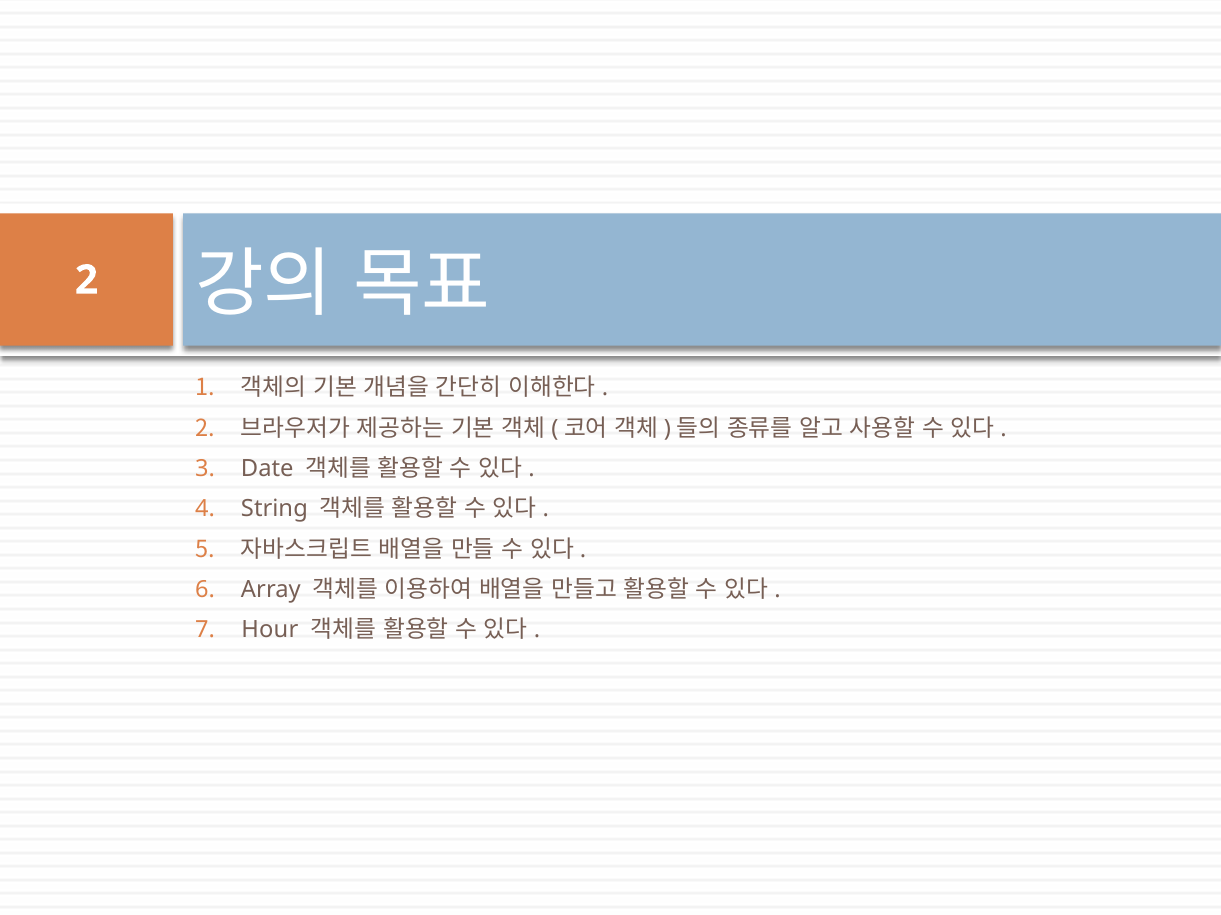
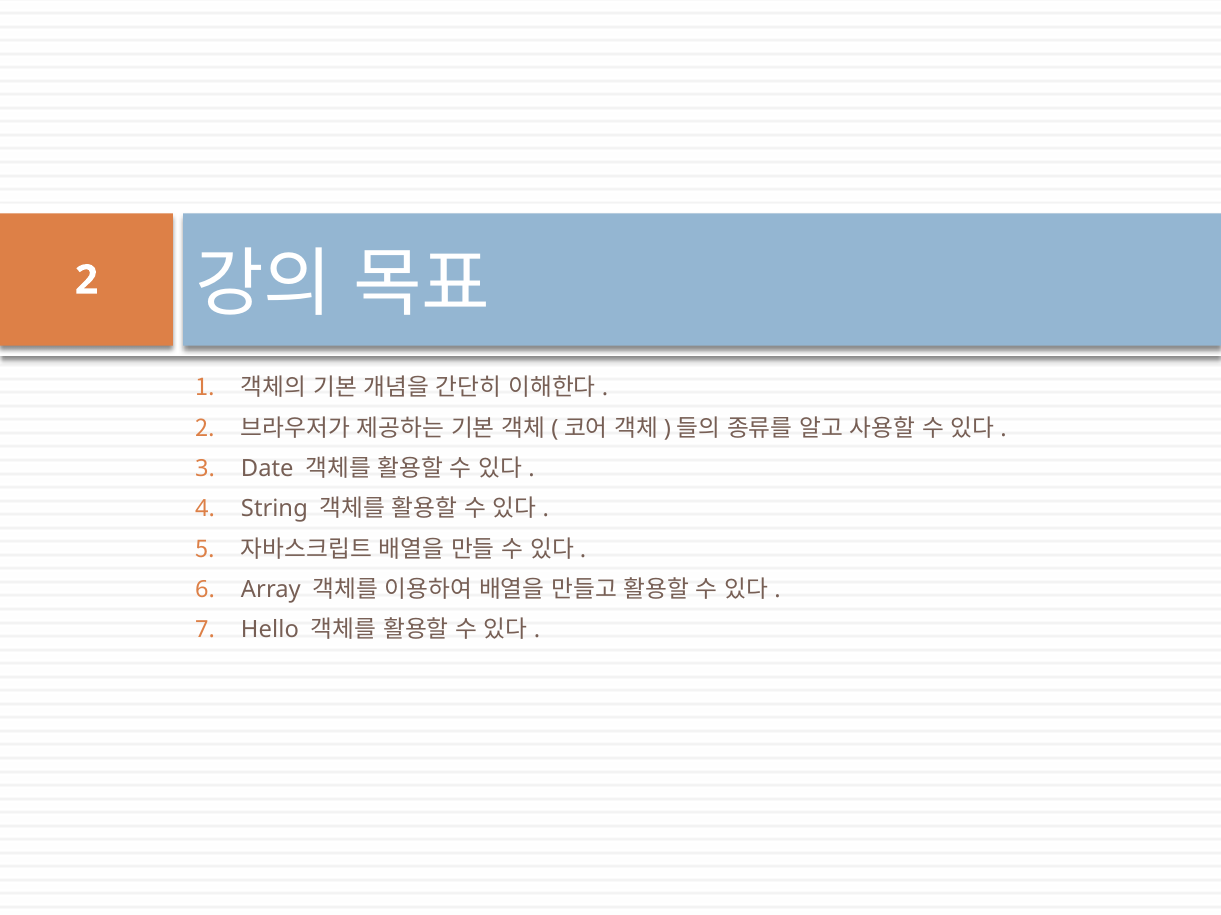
Hour: Hour -> Hello (270, 630)
